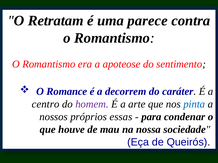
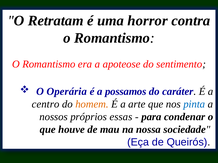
parece: parece -> horror (148, 21)
Romance: Romance -> Operária (67, 92)
decorrem: decorrem -> possamos (126, 92)
homem colour: purple -> orange (92, 104)
